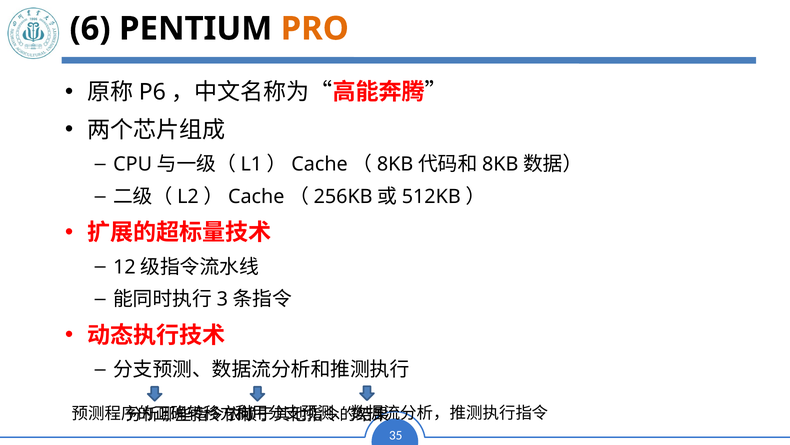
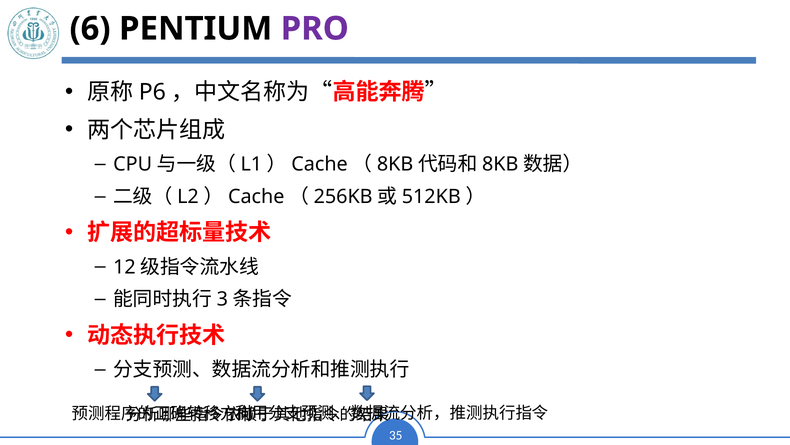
PRO colour: orange -> purple (315, 29)
